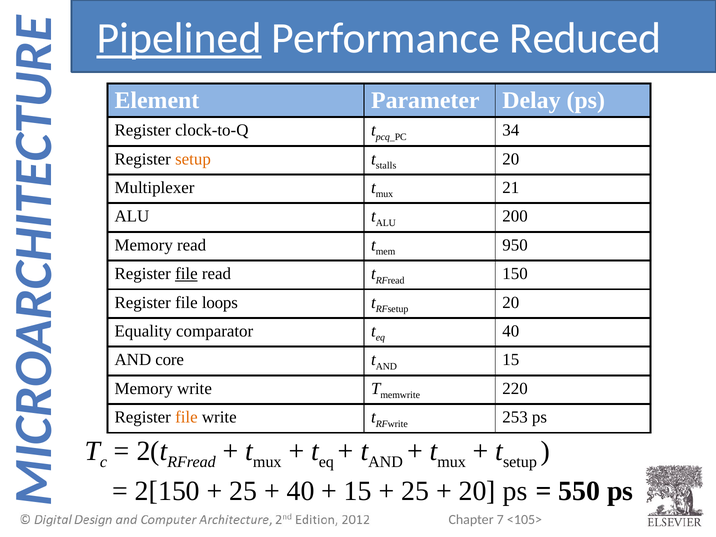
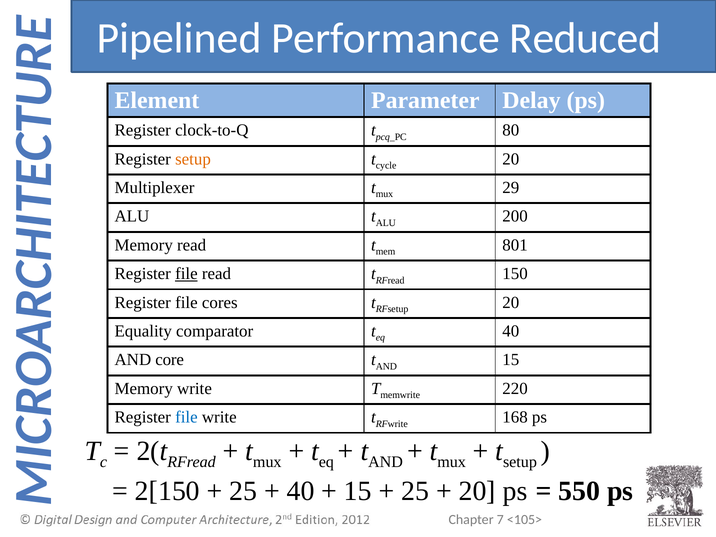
Pipelined underline: present -> none (179, 38)
34: 34 -> 80 (511, 130)
stalls: stalls -> cycle (386, 166)
21: 21 -> 29 (511, 188)
950: 950 -> 801 (515, 245)
loops: loops -> cores (220, 302)
file colour: orange -> blue (186, 417)
253: 253 -> 168 (515, 417)
